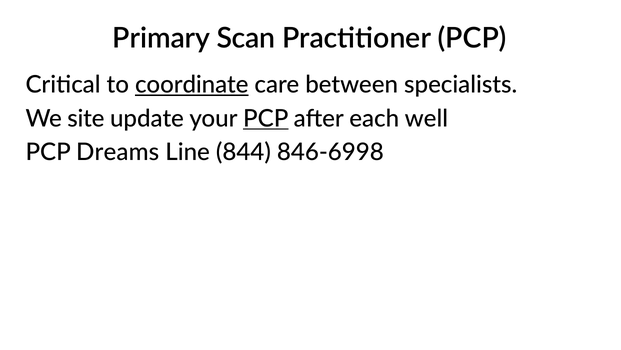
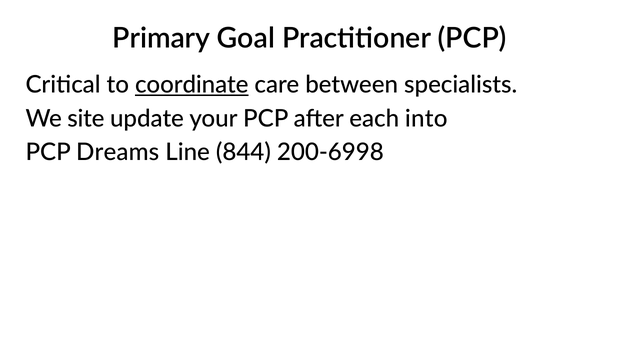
Scan: Scan -> Goal (246, 38)
PCP underline: present -> none (266, 118)
well: well -> into (426, 118)
846-6998: 846-6998 -> 200-6998 (330, 152)
